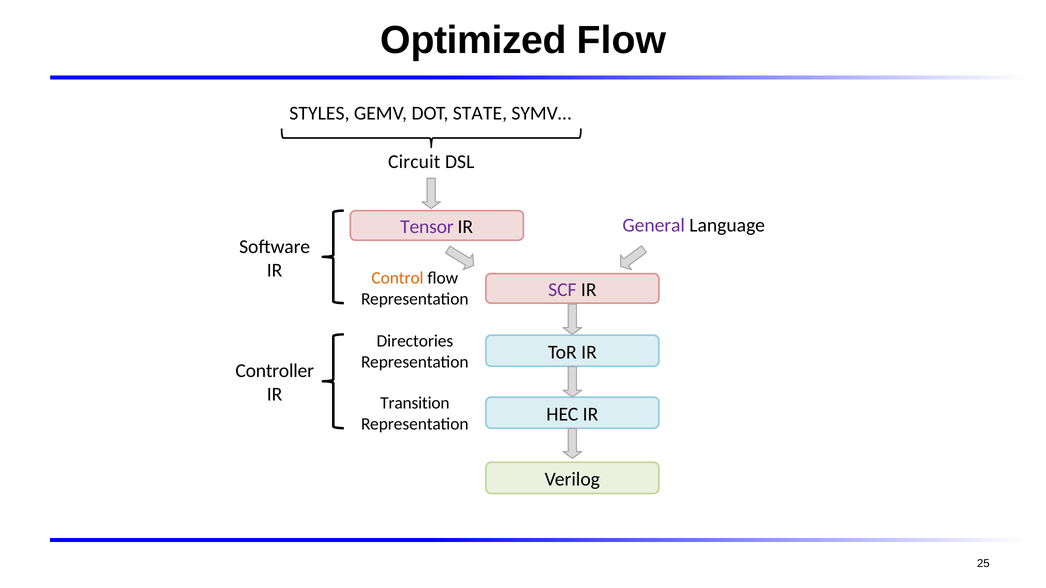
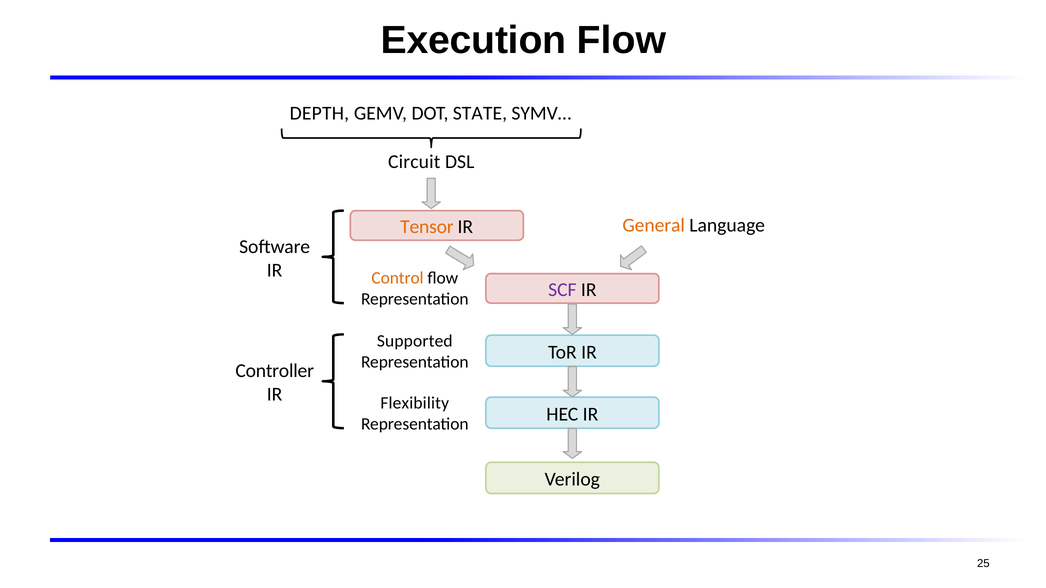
Optimized: Optimized -> Execution (474, 41)
STYLES: STYLES -> DEPTH (319, 113)
General colour: purple -> orange (654, 225)
Tensor colour: purple -> orange (427, 227)
Directories: Directories -> Supported (415, 341)
Transition: Transition -> Flexibility (415, 403)
